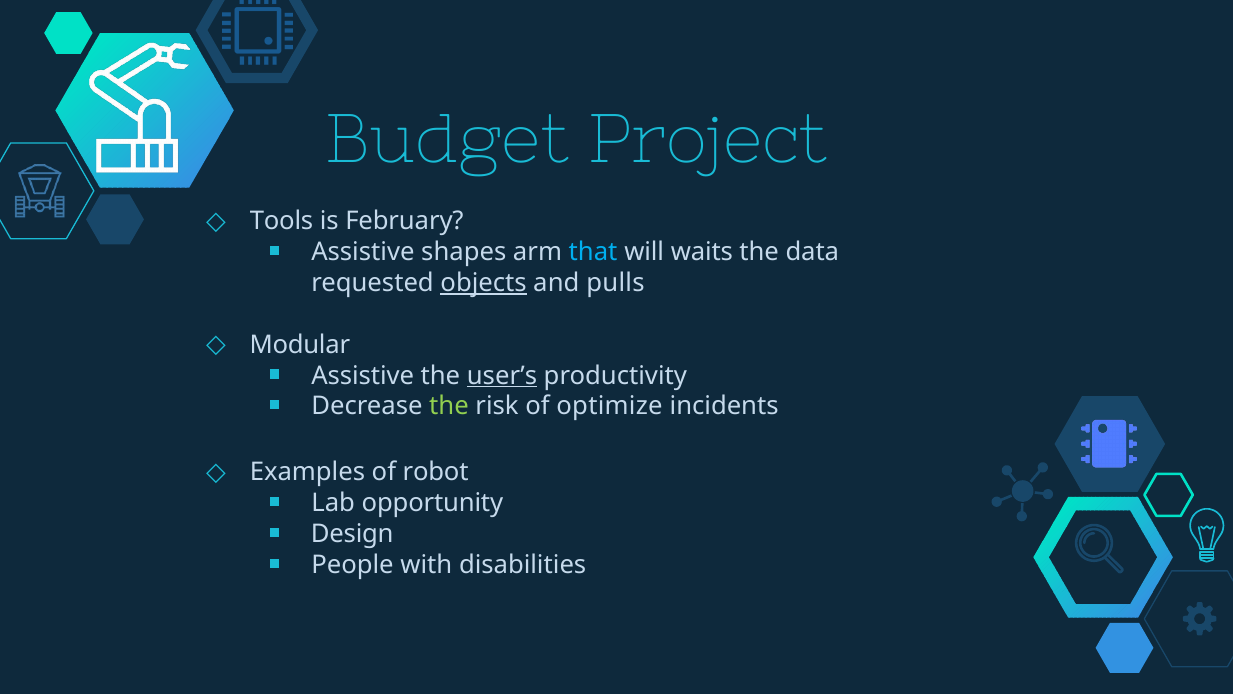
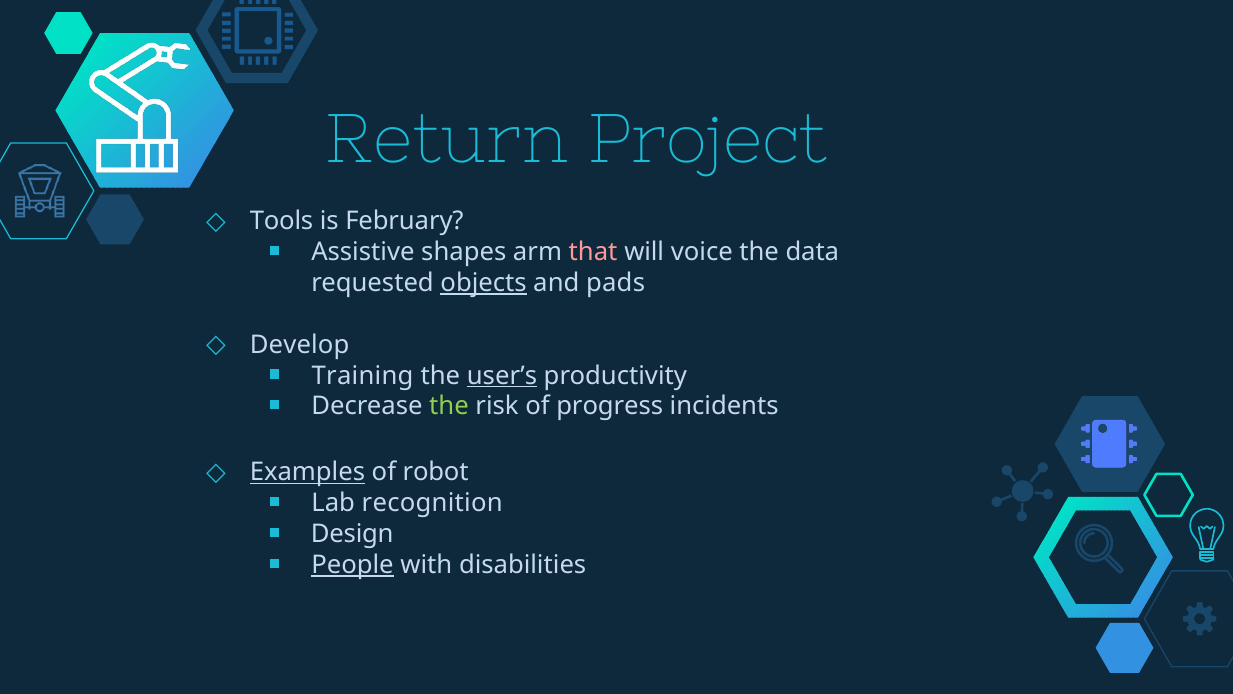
Budget: Budget -> Return (447, 140)
that colour: light blue -> pink (593, 252)
waits: waits -> voice (702, 252)
pulls: pulls -> pads (616, 283)
Modular: Modular -> Develop (300, 345)
Assistive: Assistive -> Training (363, 375)
optimize: optimize -> progress (610, 406)
Examples underline: none -> present (307, 472)
opportunity: opportunity -> recognition (432, 503)
People underline: none -> present (353, 564)
